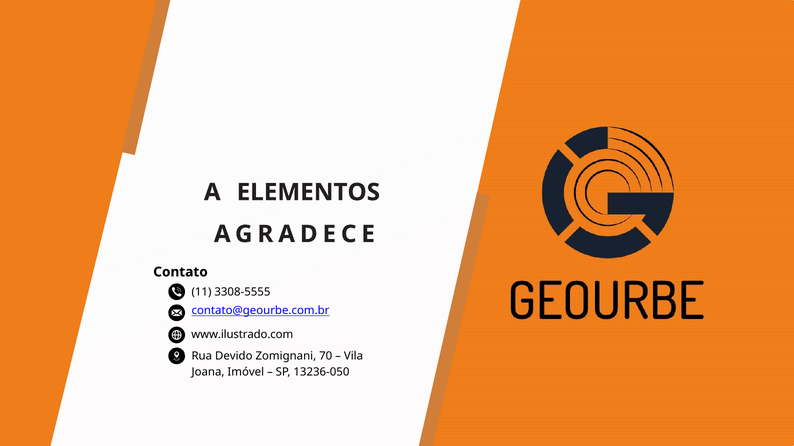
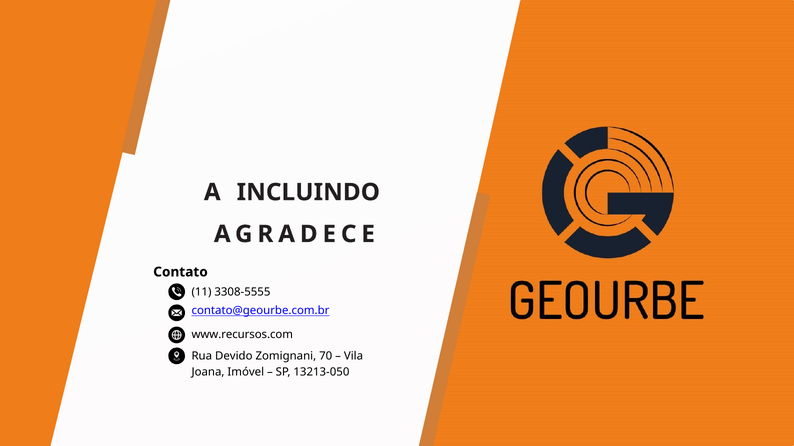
ELEMENTOS: ELEMENTOS -> INCLUINDO (308, 193)
www.ilustrado.com: www.ilustrado.com -> www.recursos.com (242, 335)
13236-050: 13236-050 -> 13213-050 (321, 372)
